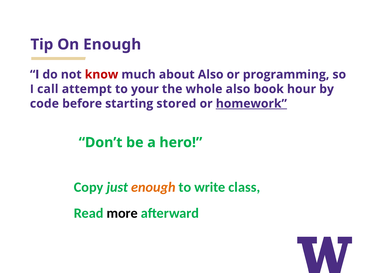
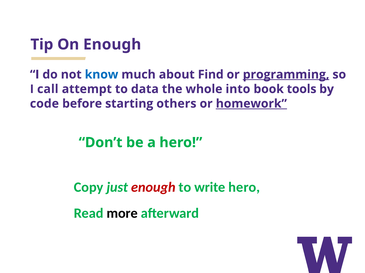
know colour: red -> blue (102, 75)
about Also: Also -> Find (211, 75)
programming underline: none -> present (286, 75)
your: your -> data (145, 89)
whole also: also -> into (238, 89)
hour: hour -> tools (302, 89)
stored: stored -> others (176, 104)
enough colour: orange -> red (153, 188)
write class: class -> hero (244, 188)
